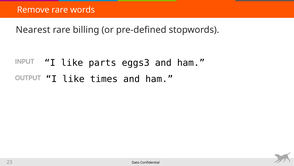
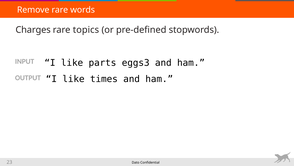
Nearest: Nearest -> Charges (33, 30)
billing: billing -> topics (86, 30)
